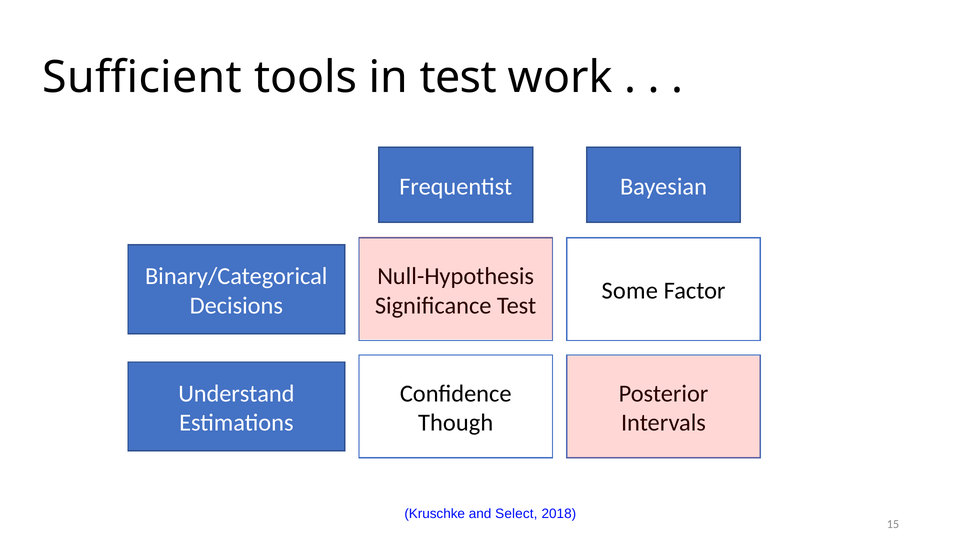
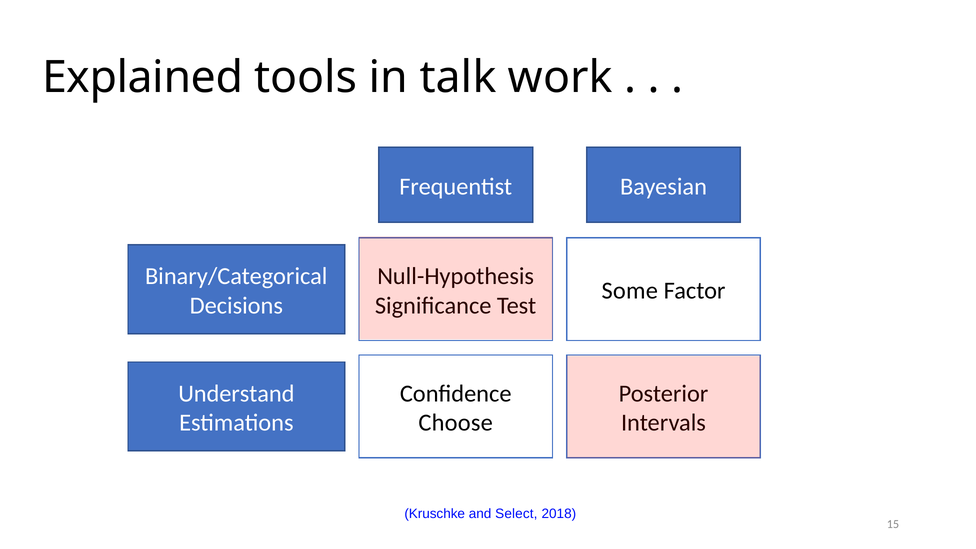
Sufficient: Sufficient -> Explained (143, 78)
in test: test -> talk (458, 78)
Though: Though -> Choose (456, 423)
